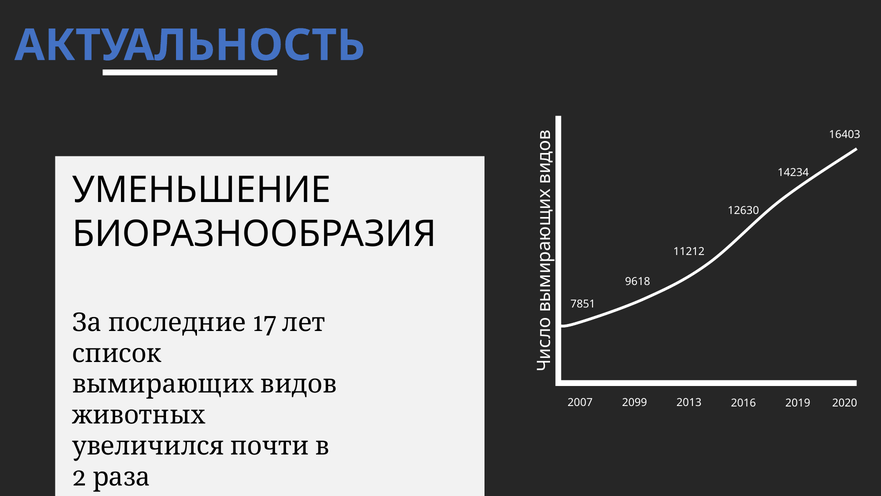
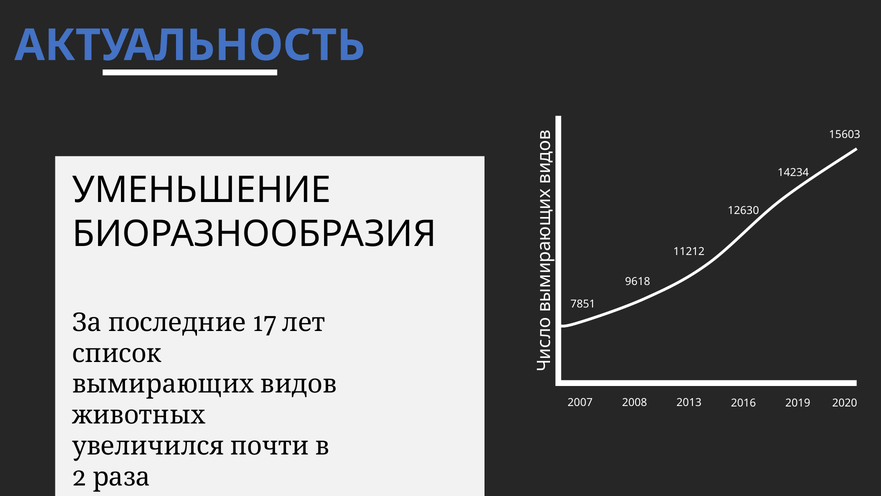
16403: 16403 -> 15603 (845, 134)
2099: 2099 -> 2008 (635, 402)
